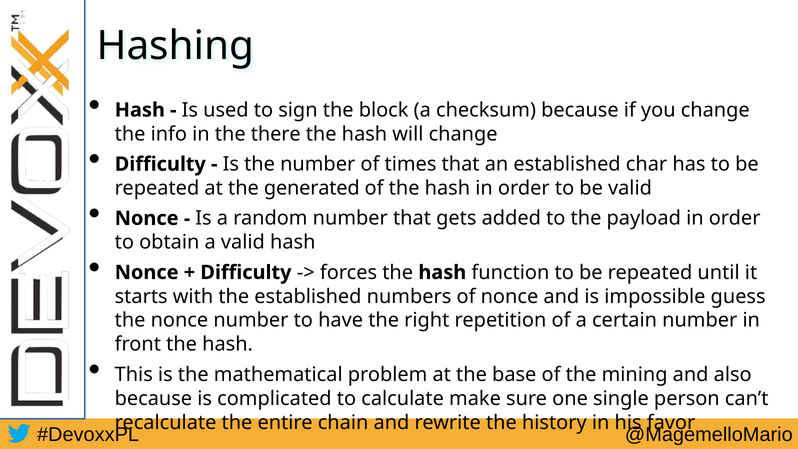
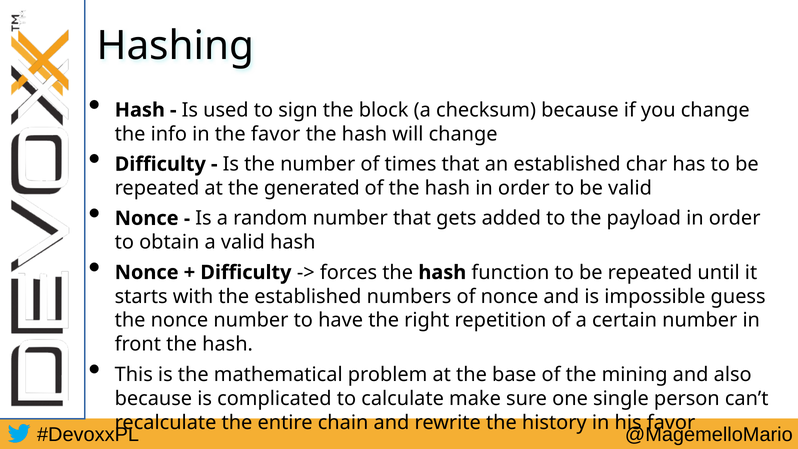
the there: there -> favor (276, 134)
